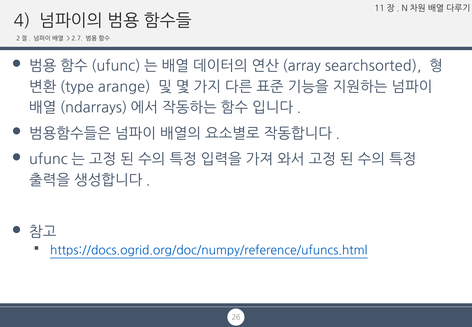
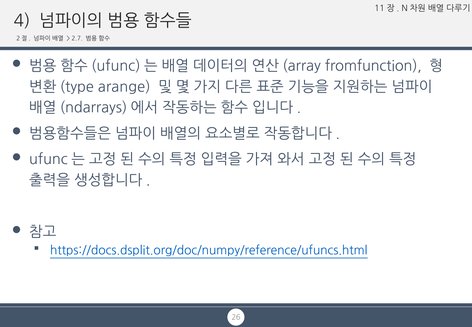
searchsorted: searchsorted -> fromfunction (373, 66)
https://docs.ogrid.org/doc/numpy/reference/ufuncs.html: https://docs.ogrid.org/doc/numpy/reference/ufuncs.html -> https://docs.dsplit.org/doc/numpy/reference/ufuncs.html (209, 250)
